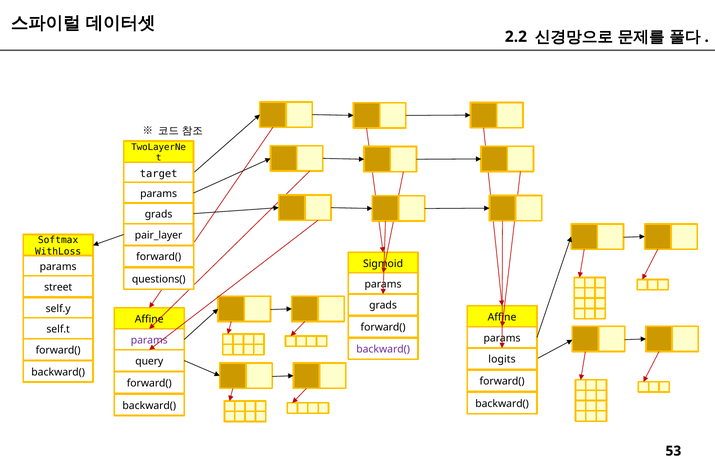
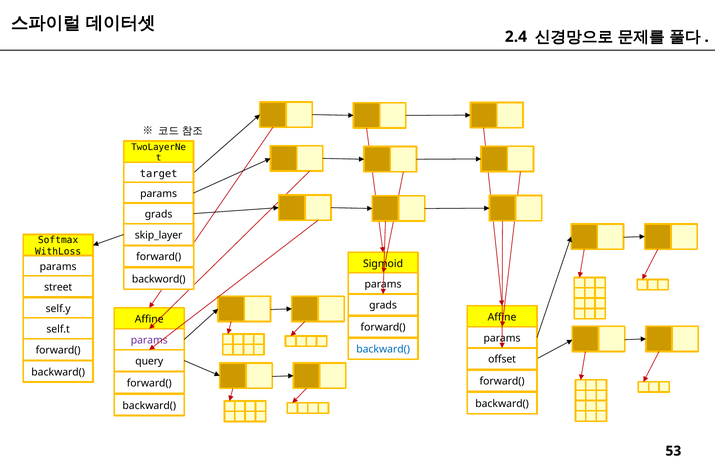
2.2: 2.2 -> 2.4 (516, 37)
pair_layer: pair_layer -> skip_layer (159, 235)
questions(: questions( -> backword( (159, 279)
backward( colour: purple -> blue (383, 349)
logits: logits -> offset (502, 359)
